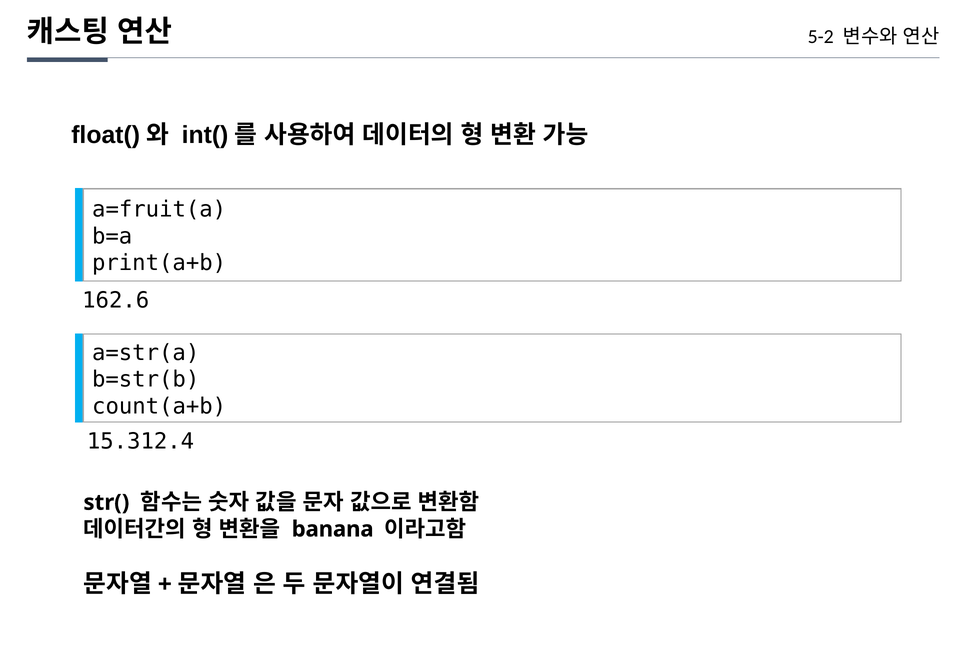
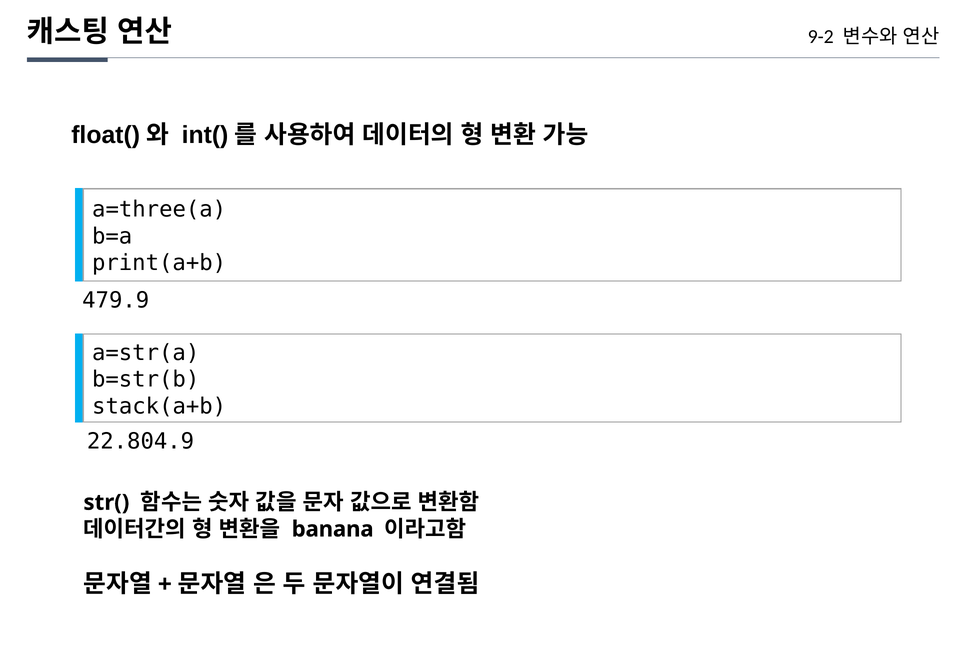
5-2: 5-2 -> 9-2 (821, 37)
a=fruit(a: a=fruit(a -> a=three(a (159, 210)
162.6: 162.6 -> 479.9 (116, 301)
count(a+b: count(a+b -> stack(a+b (159, 407)
15.312.4: 15.312.4 -> 22.804.9 (141, 442)
